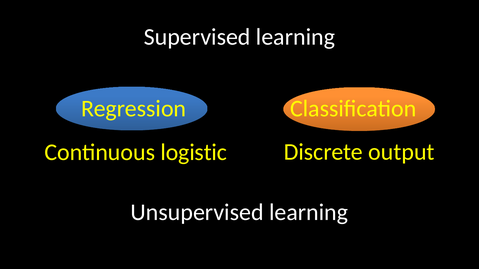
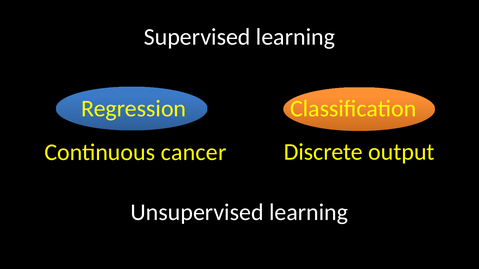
logistic: logistic -> cancer (194, 153)
